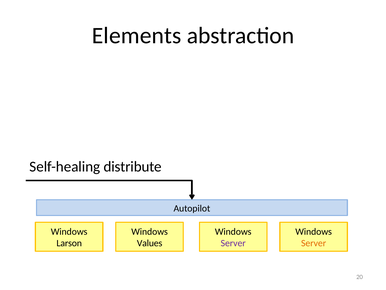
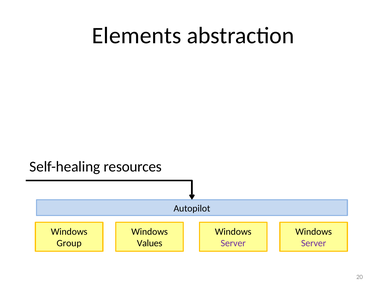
distribute: distribute -> resources (133, 166)
Larson: Larson -> Group (69, 243)
Server colour: orange -> purple (314, 243)
